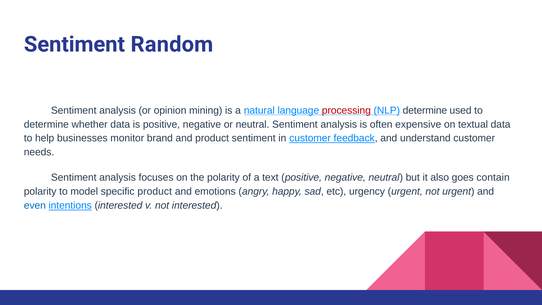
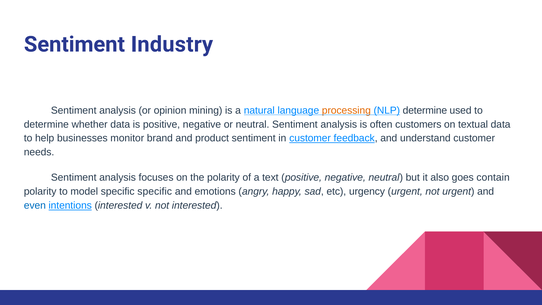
Random: Random -> Industry (172, 44)
processing colour: red -> orange (346, 110)
expensive: expensive -> customers (418, 124)
specific product: product -> specific (155, 191)
